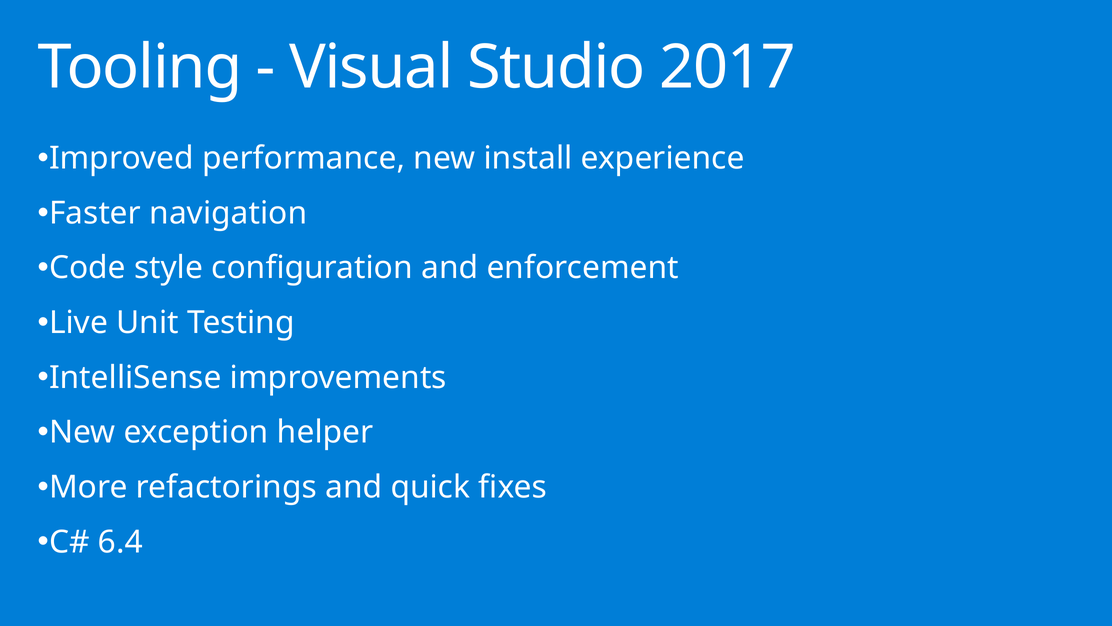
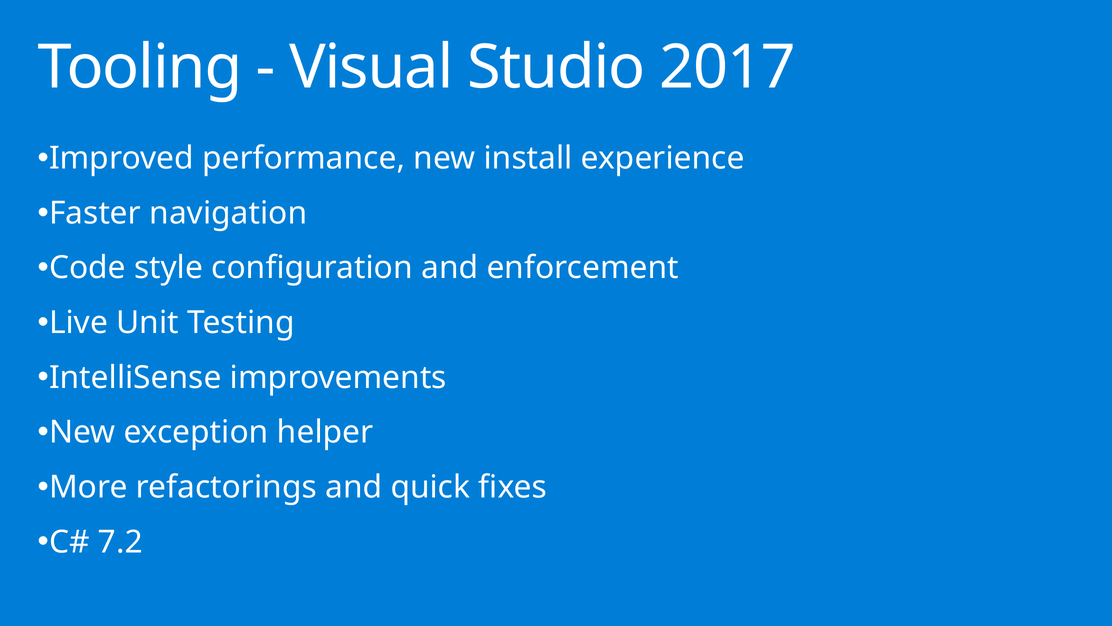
6.4: 6.4 -> 7.2 (120, 542)
